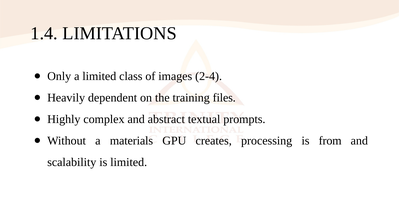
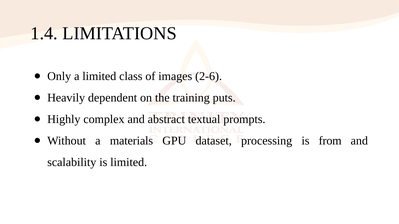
2-4: 2-4 -> 2-6 (209, 76)
files: files -> puts (224, 98)
creates: creates -> dataset (214, 141)
